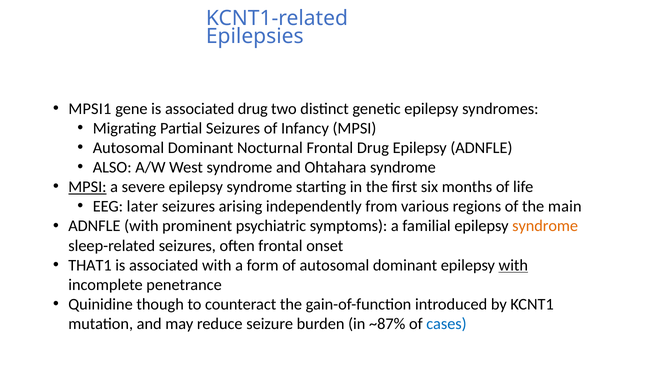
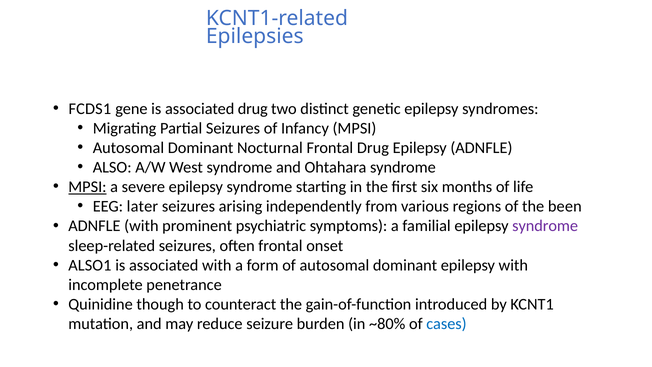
MPSI1: MPSI1 -> FCDS1 (90, 109)
main: main -> been (565, 206)
syndrome colour: orange -> purple (545, 226)
THAT1: THAT1 -> ALSO1 (90, 265)
with underline: present -> none (513, 265)
~87%: ~87% -> ~80% (387, 324)
